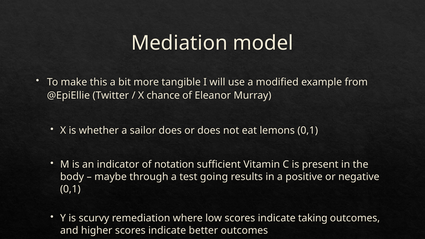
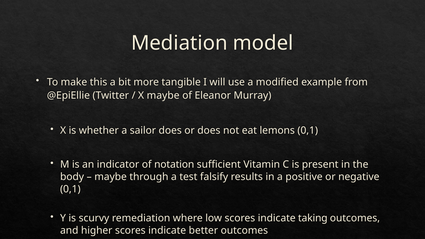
X chance: chance -> maybe (163, 95)
going: going -> falsify (214, 177)
